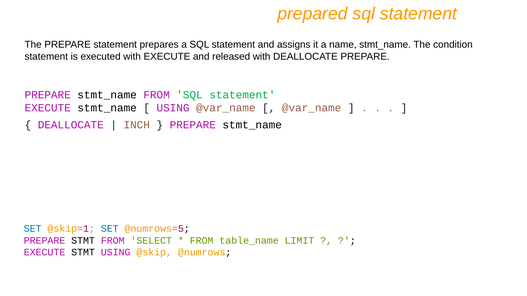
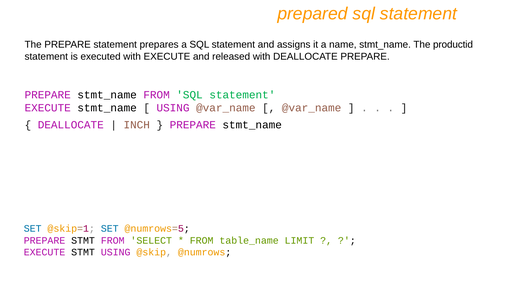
condition: condition -> productid (453, 45)
